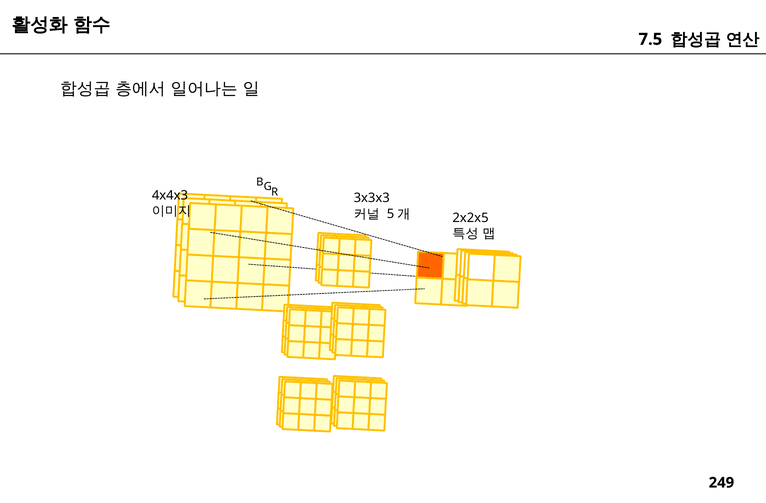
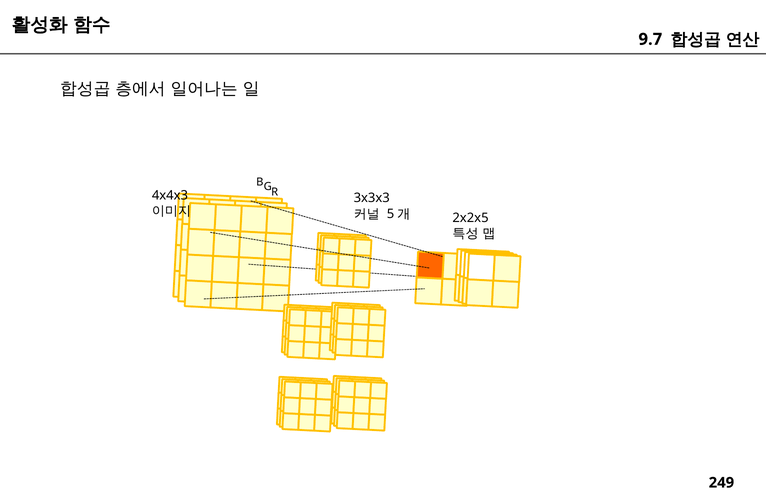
7.5: 7.5 -> 9.7 (650, 39)
